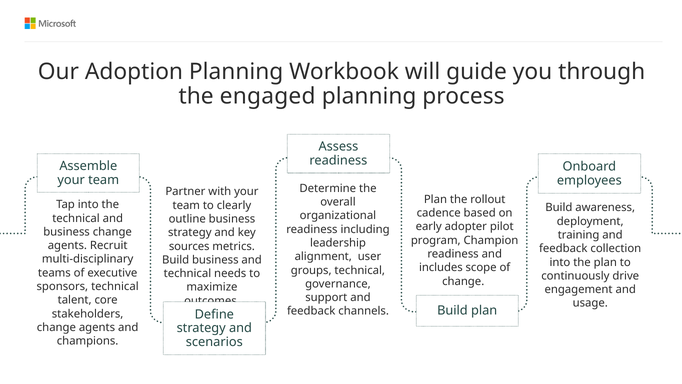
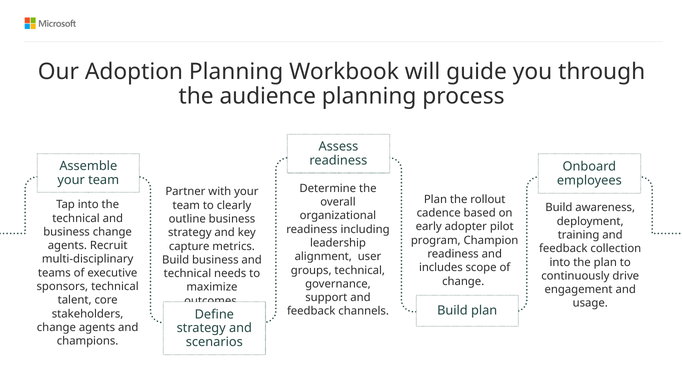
engaged: engaged -> audience (268, 96)
sources: sources -> capture (189, 246)
